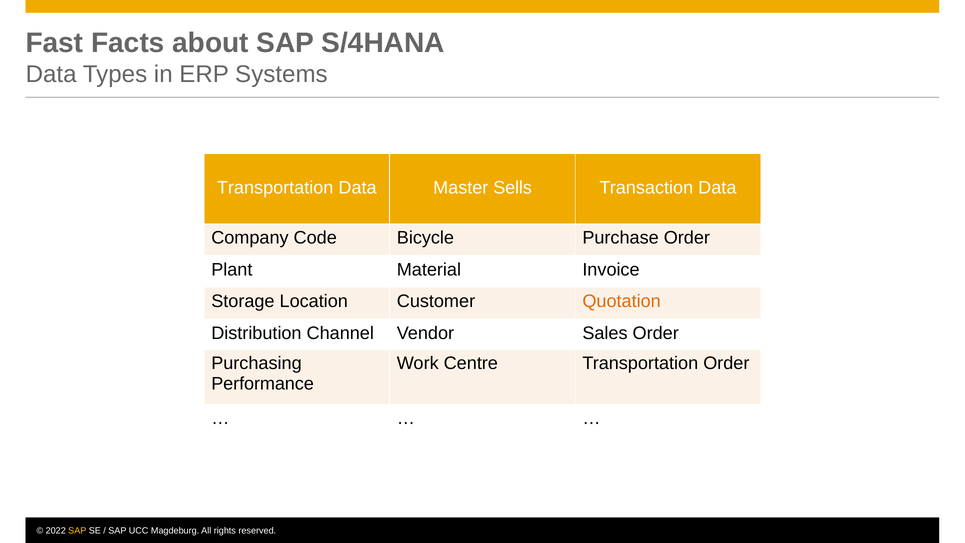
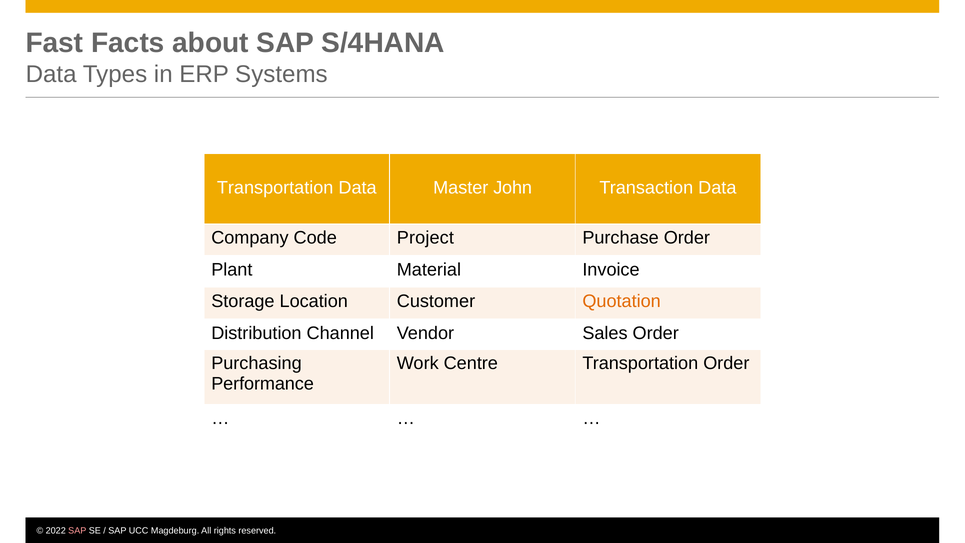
Sells: Sells -> John (513, 188)
Bicycle: Bicycle -> Project (425, 238)
SAP colour: yellow -> pink (77, 531)
